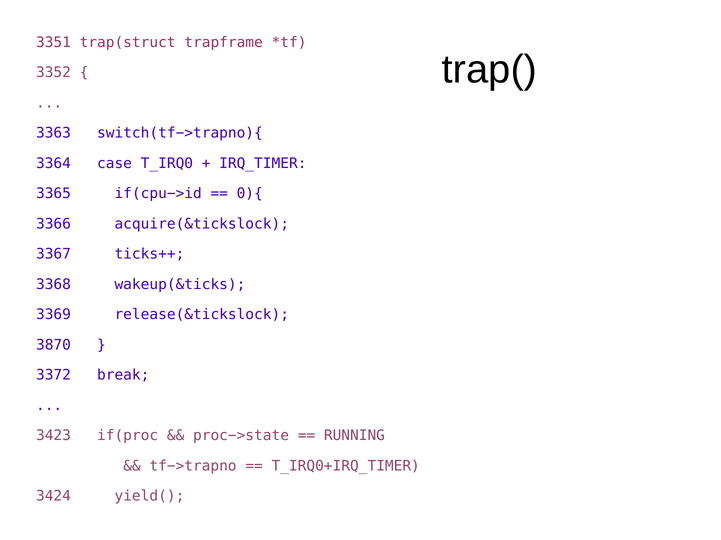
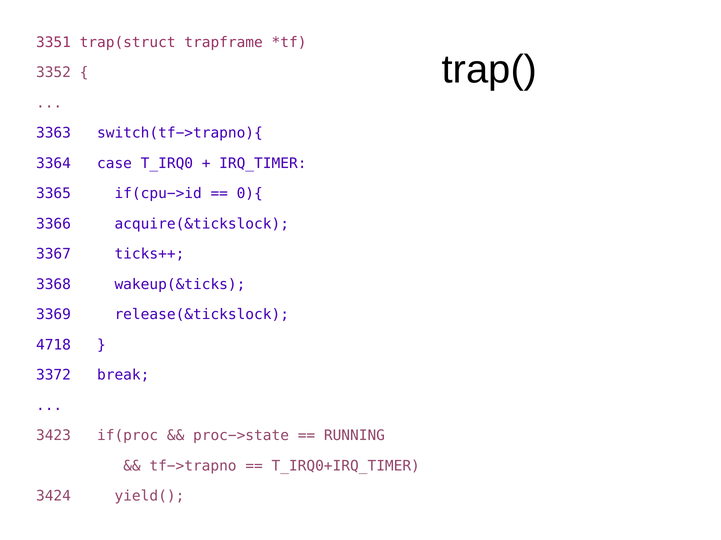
3870: 3870 -> 4718 (54, 345)
